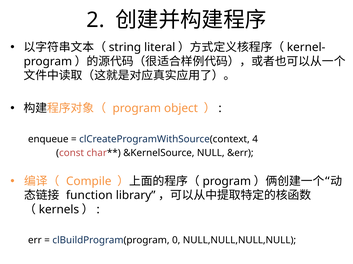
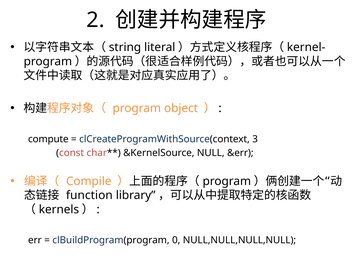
enqueue: enqueue -> compute (48, 139)
4: 4 -> 3 (255, 139)
